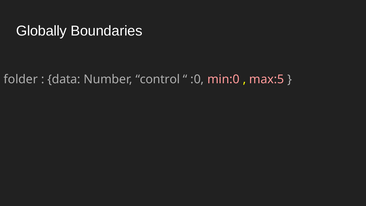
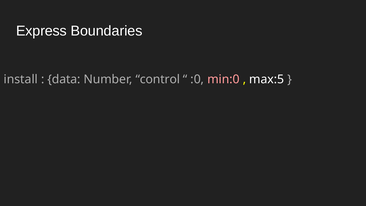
Globally: Globally -> Express (41, 31)
folder: folder -> install (21, 79)
max:5 colour: pink -> white (267, 79)
